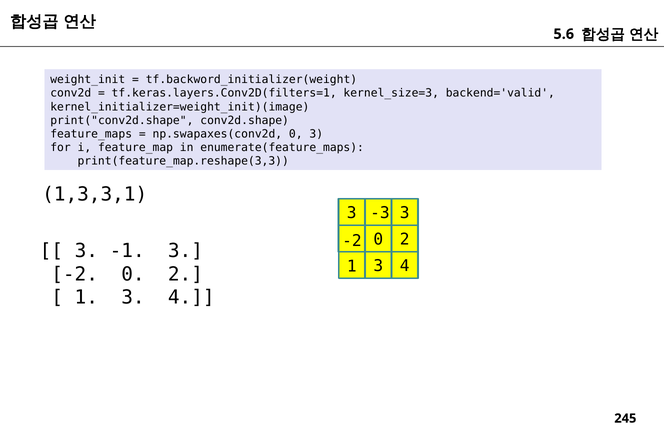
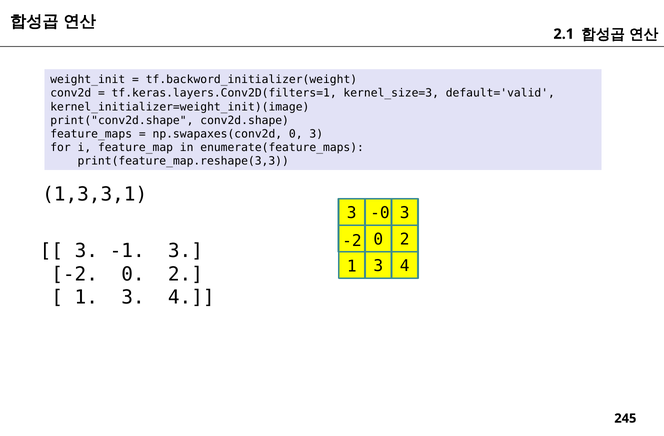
5.6: 5.6 -> 2.1 (564, 34)
backend='valid: backend='valid -> default='valid (500, 93)
-3: -3 -> -0 (380, 213)
